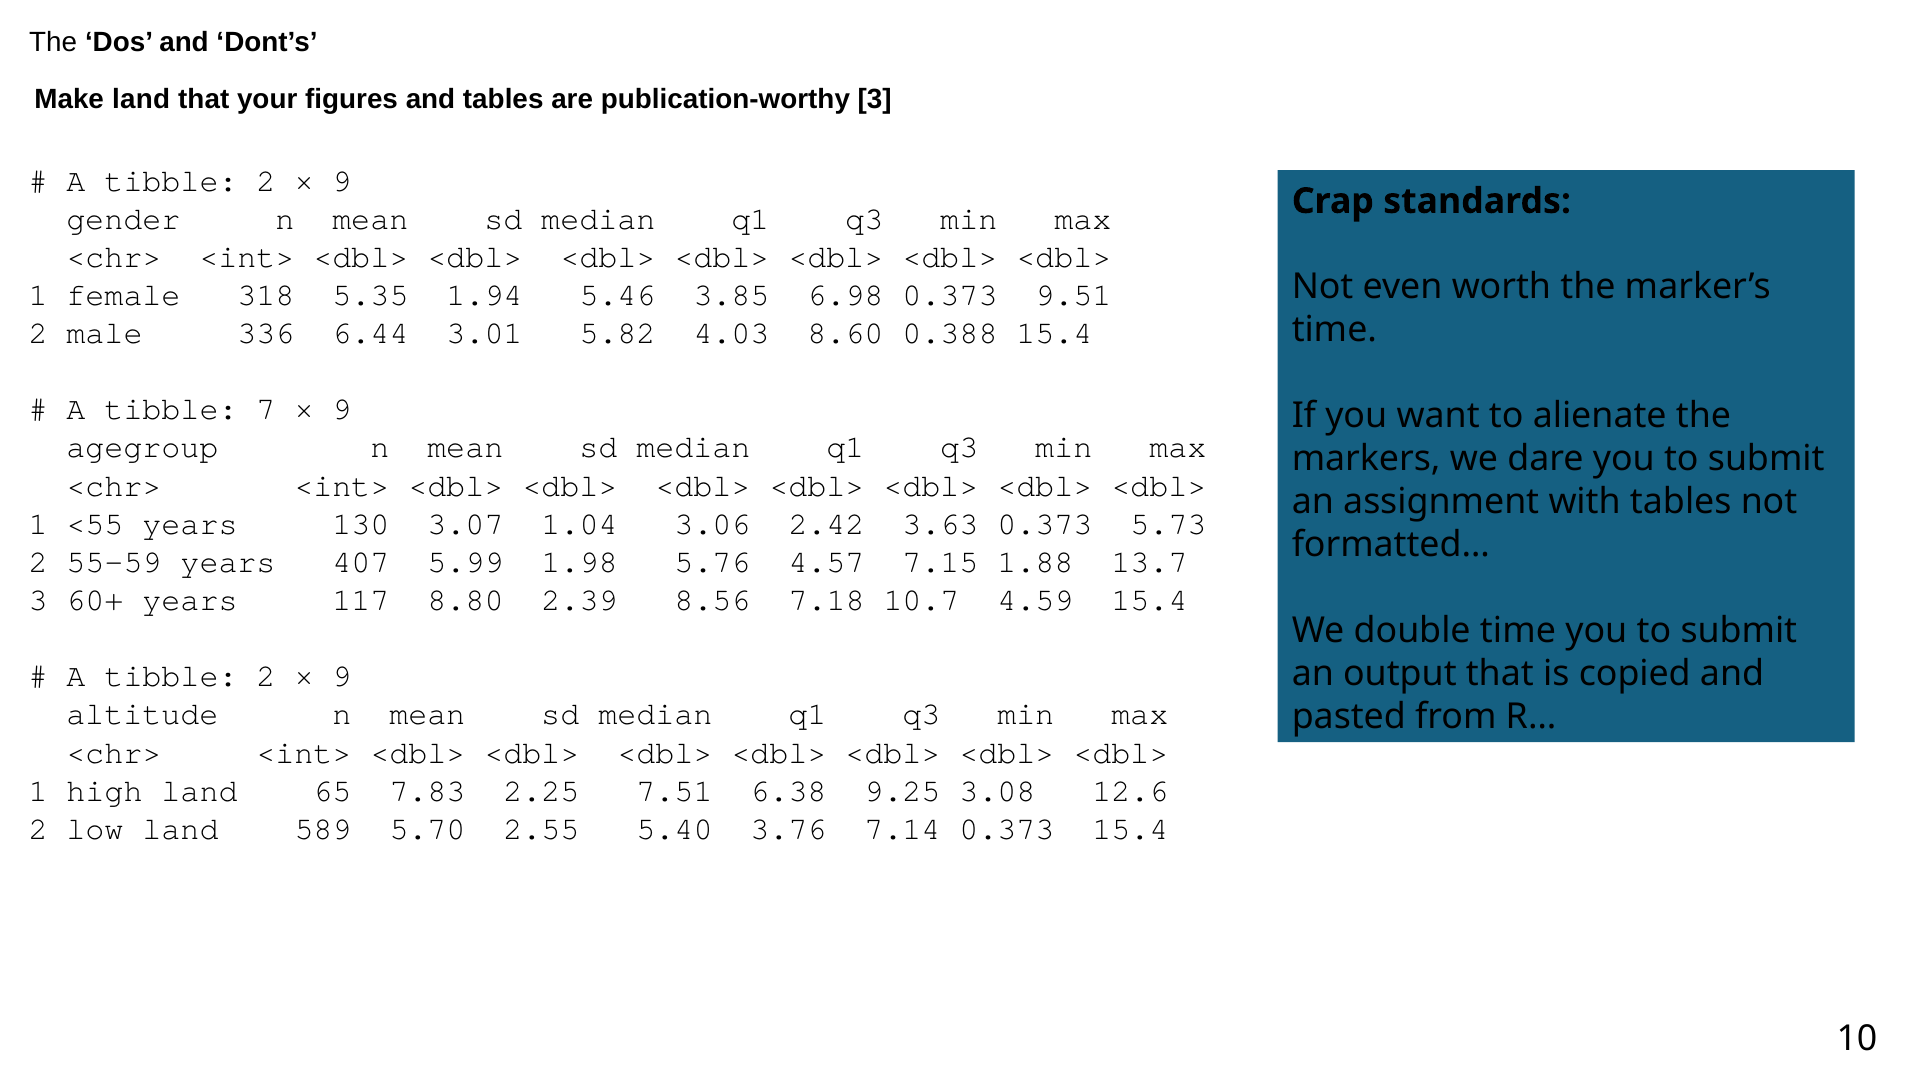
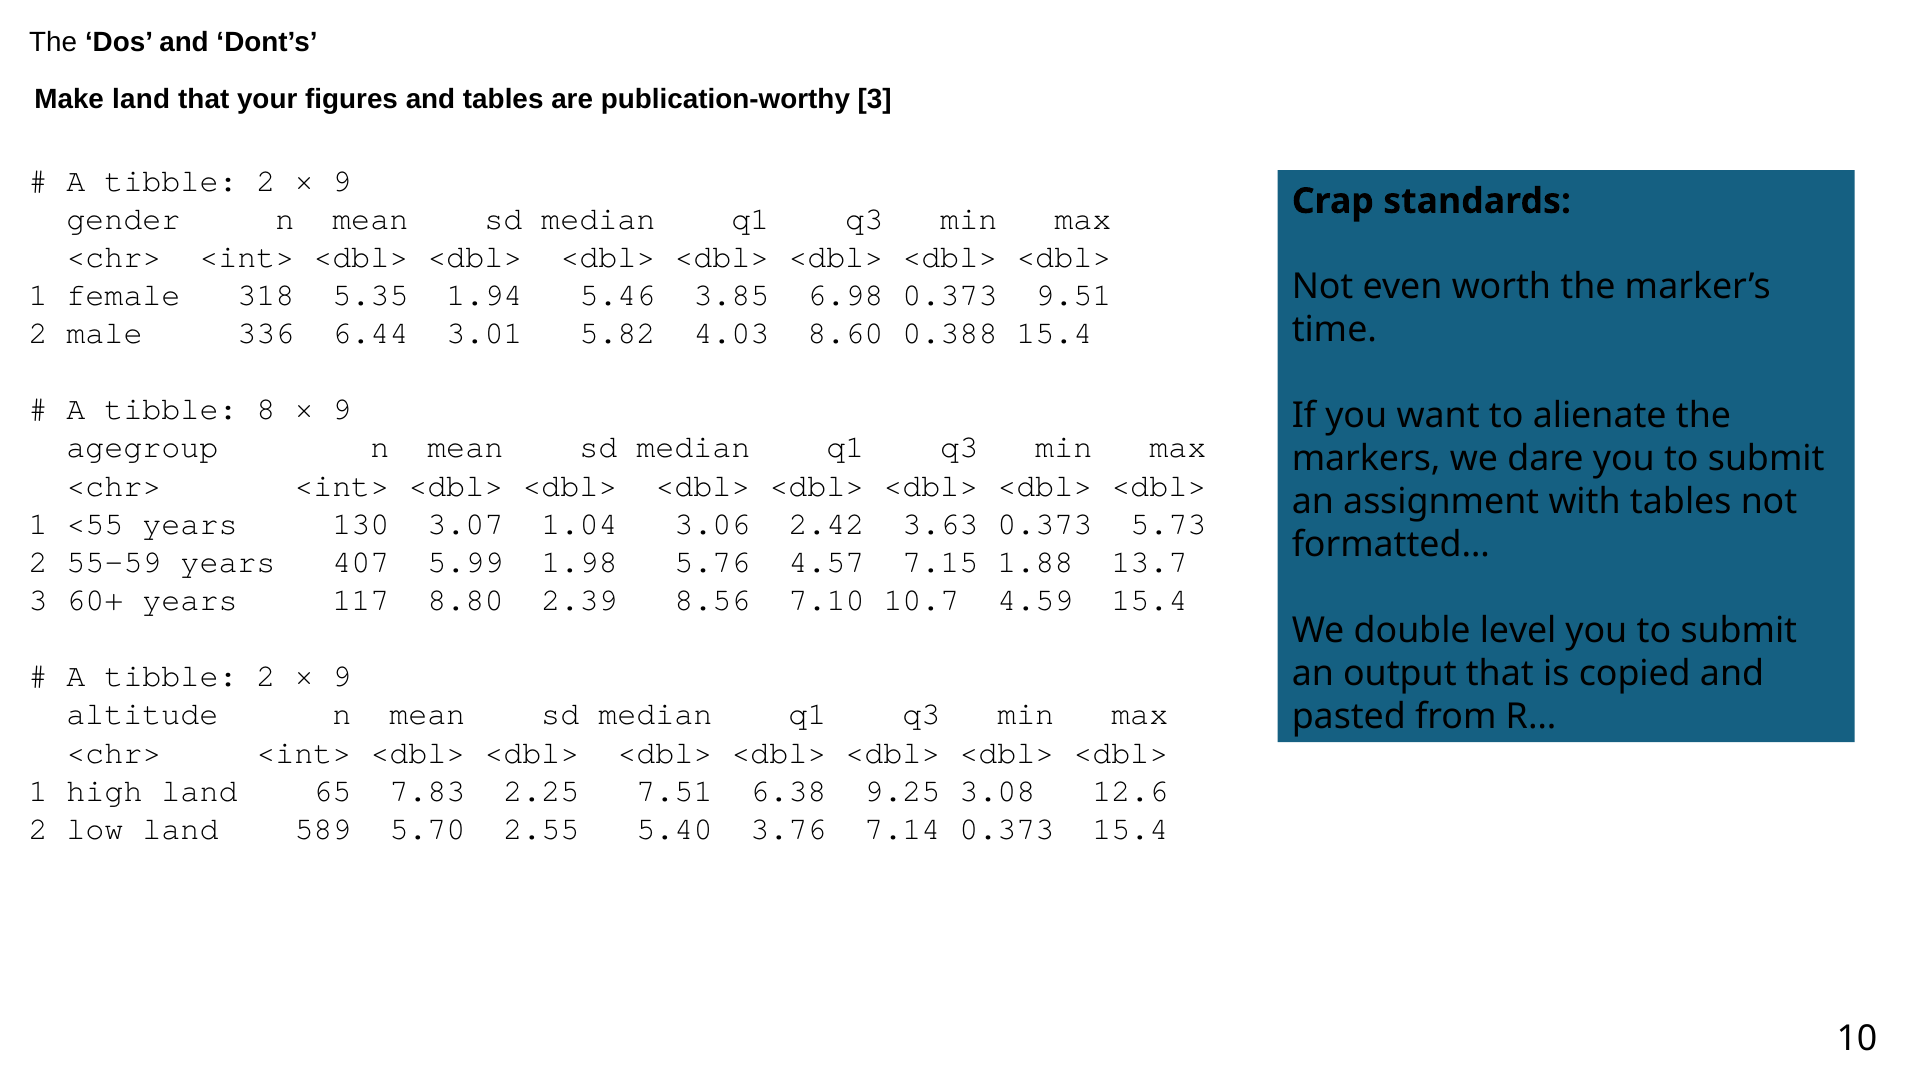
7: 7 -> 8 (266, 409)
7.18: 7.18 -> 7.10 (827, 600)
double time: time -> level (1518, 630)
